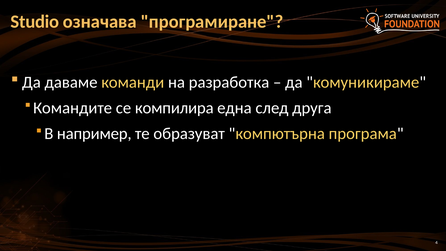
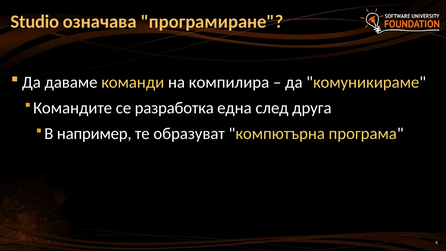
разработка: разработка -> компилира (229, 82)
компилира: компилира -> разработка (174, 108)
